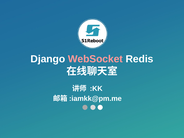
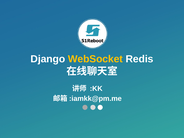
WebSocket colour: pink -> yellow (95, 59)
